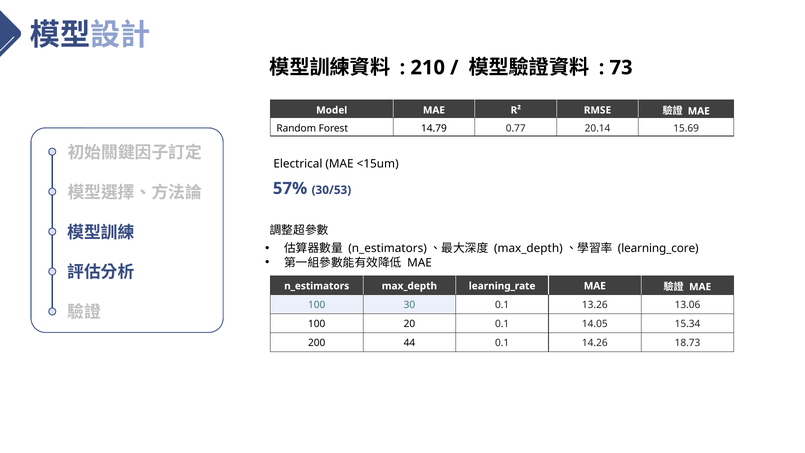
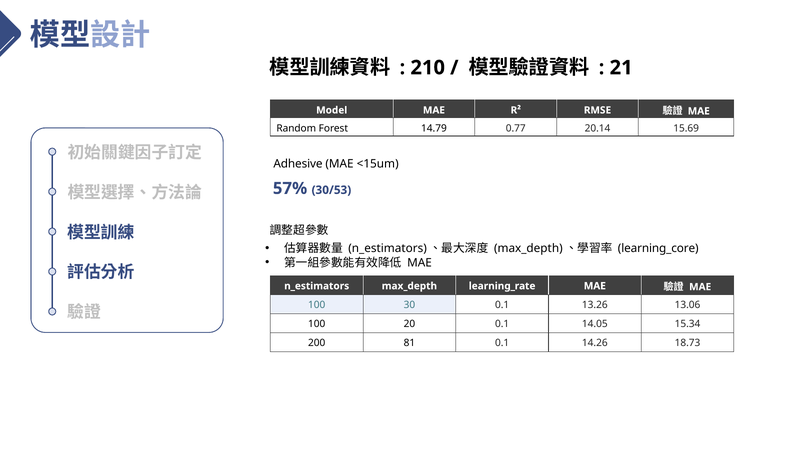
73: 73 -> 21 (621, 68)
Electrical: Electrical -> Adhesive (298, 164)
44: 44 -> 81 (409, 343)
